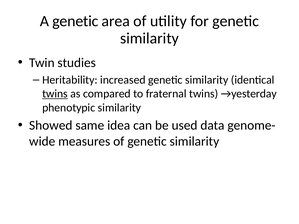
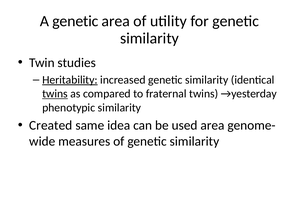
Heritability underline: none -> present (70, 80)
Showed: Showed -> Created (51, 126)
used data: data -> area (212, 126)
